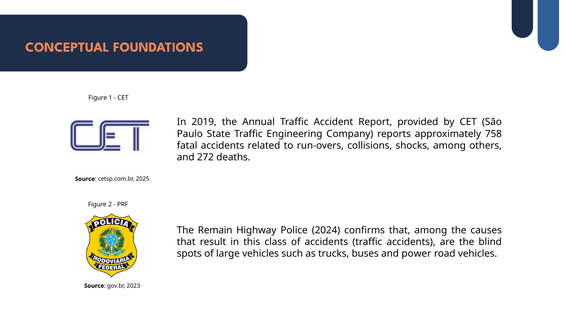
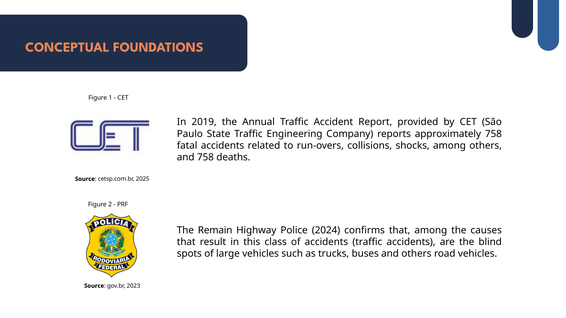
and 272: 272 -> 758 (205, 158)
and power: power -> others (416, 254)
